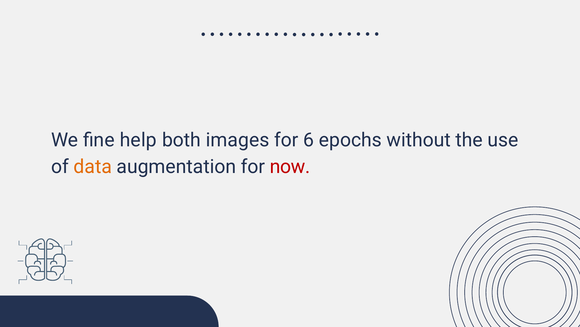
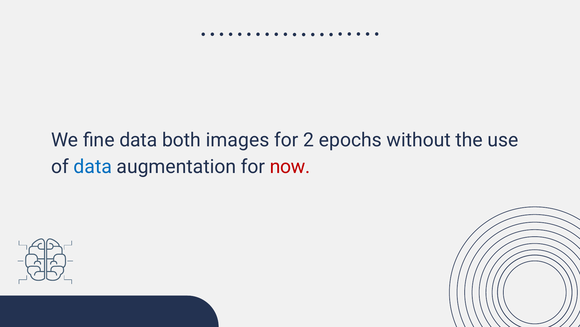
fine help: help -> data (138, 140)
6: 6 -> 2 (309, 140)
data colour: orange -> blue (93, 166)
